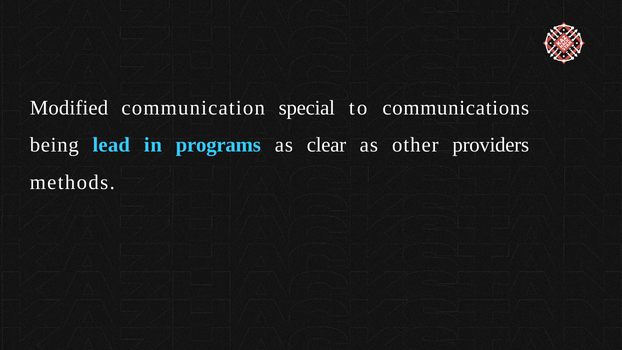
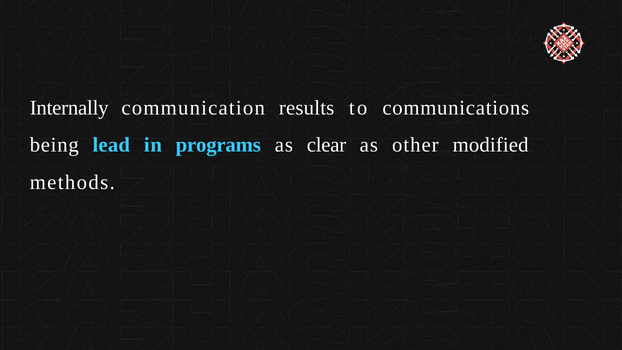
Modified: Modified -> Internally (69, 108)
special: special -> results (307, 108)
providers: providers -> modified (491, 145)
